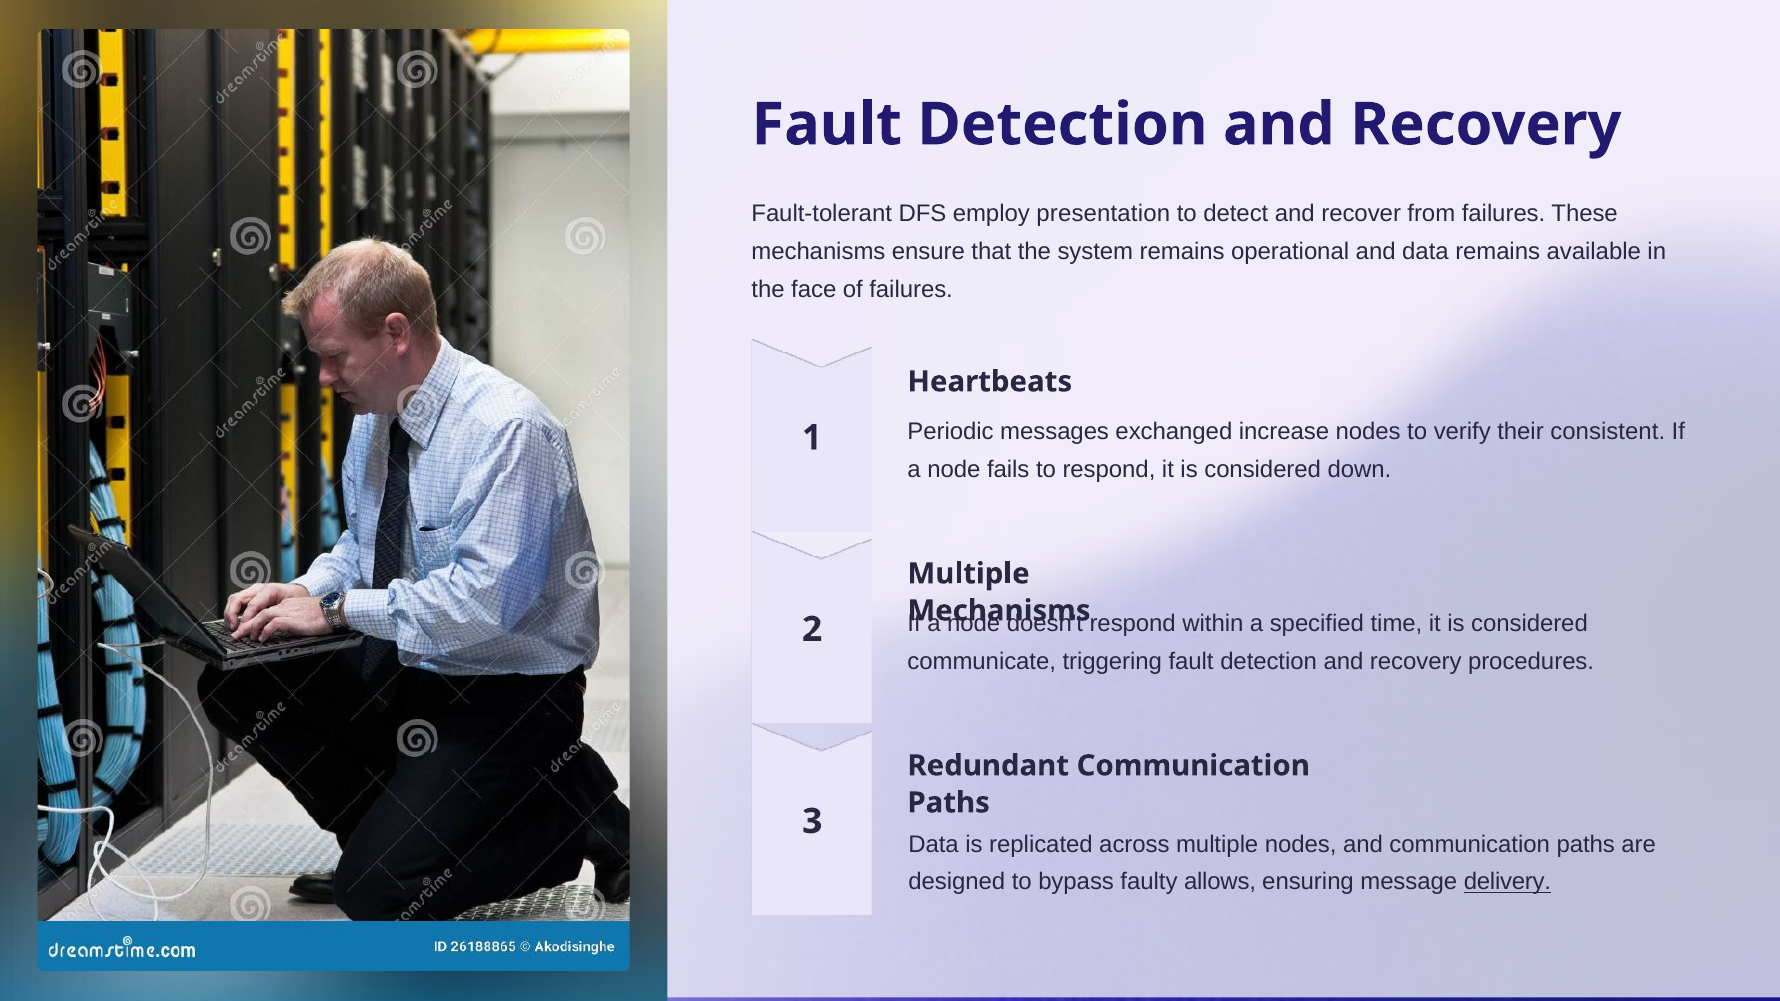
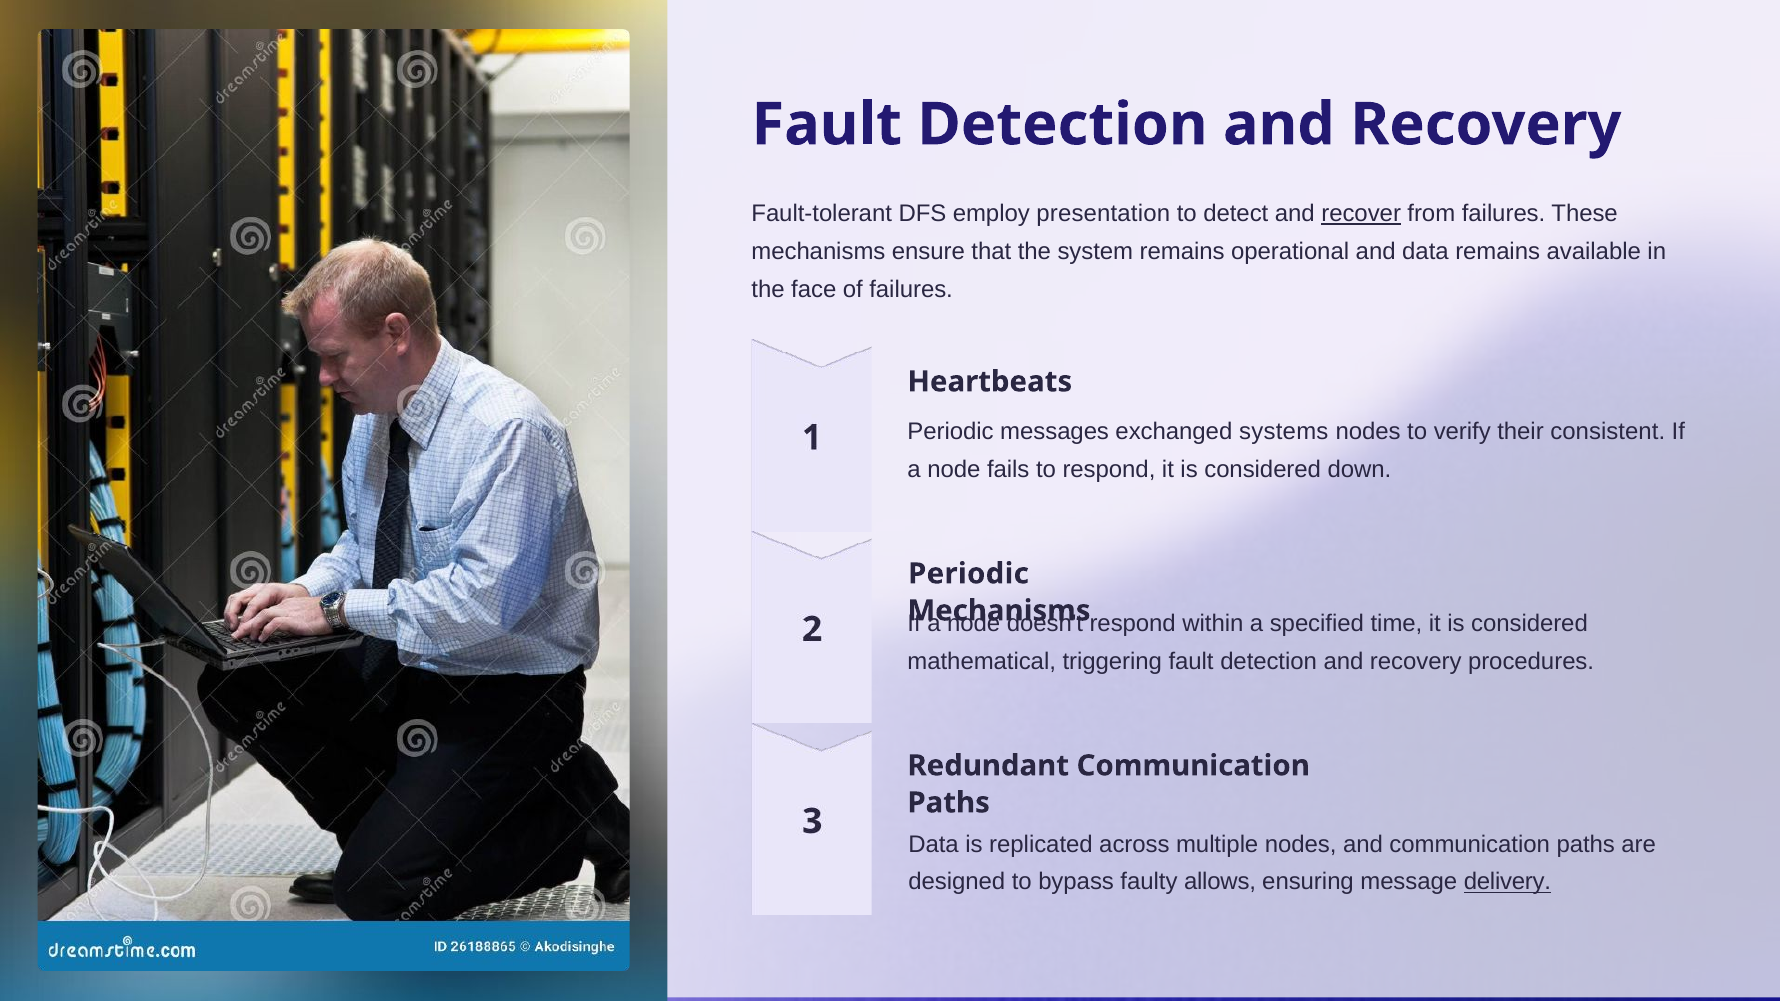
recover underline: none -> present (1361, 214)
increase: increase -> systems (1284, 432)
Multiple: Multiple -> Periodic (968, 574)
communicate: communicate -> mathematical (982, 662)
